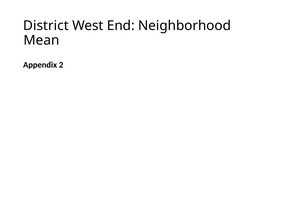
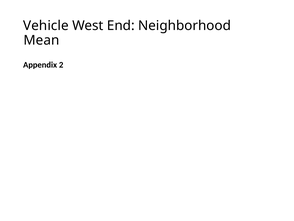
District: District -> Vehicle (46, 26)
